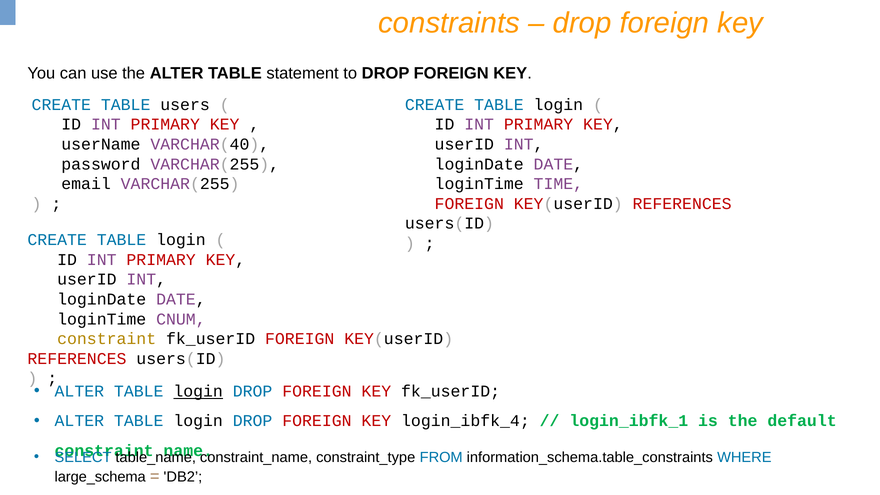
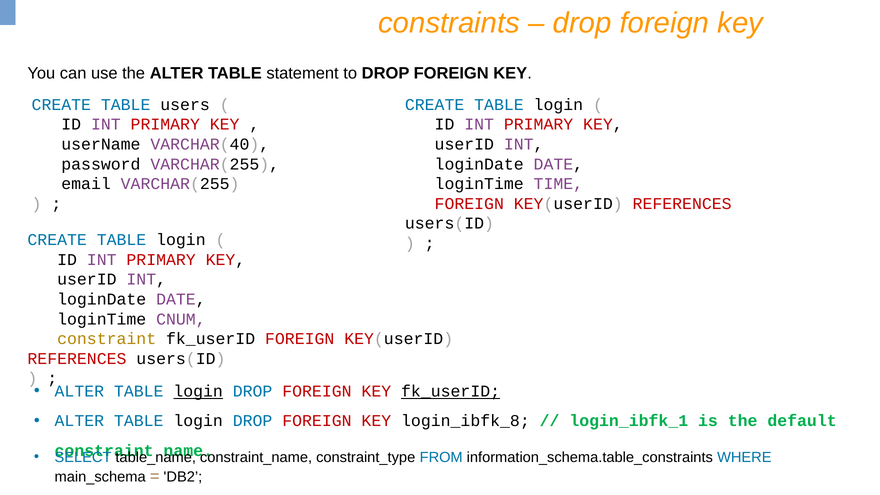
fk_userID underline: none -> present (451, 391)
login_ibfk_4: login_ibfk_4 -> login_ibfk_8 (465, 421)
large_schema: large_schema -> main_schema (100, 477)
